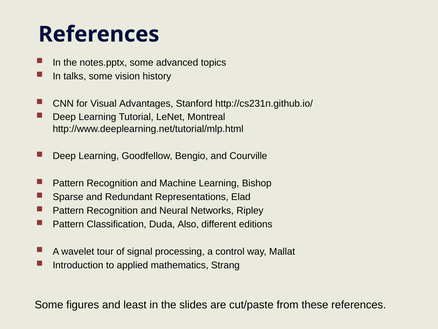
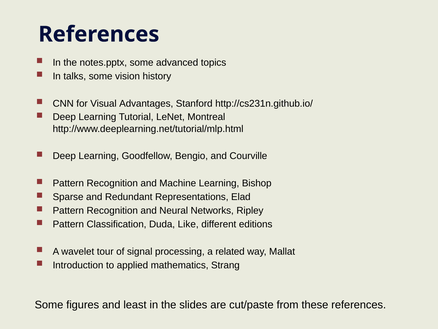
Also: Also -> Like (188, 224)
control: control -> related (230, 251)
